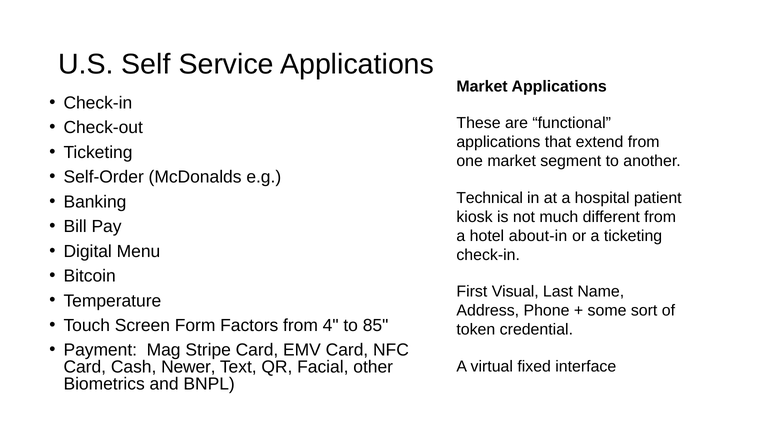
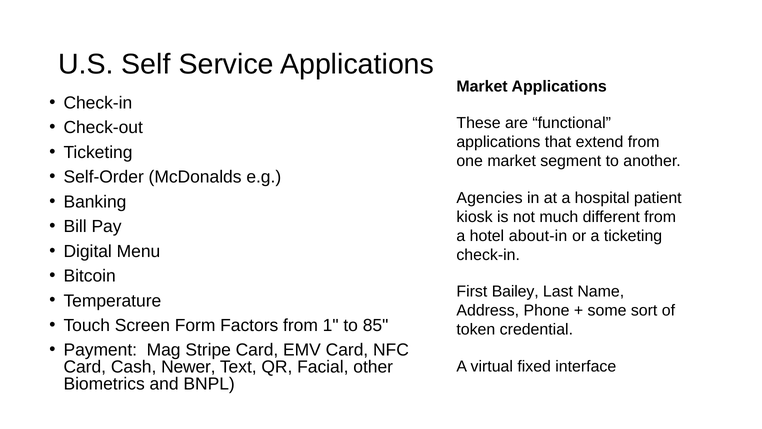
Technical: Technical -> Agencies (490, 198)
Visual: Visual -> Bailey (515, 291)
4: 4 -> 1 (331, 325)
